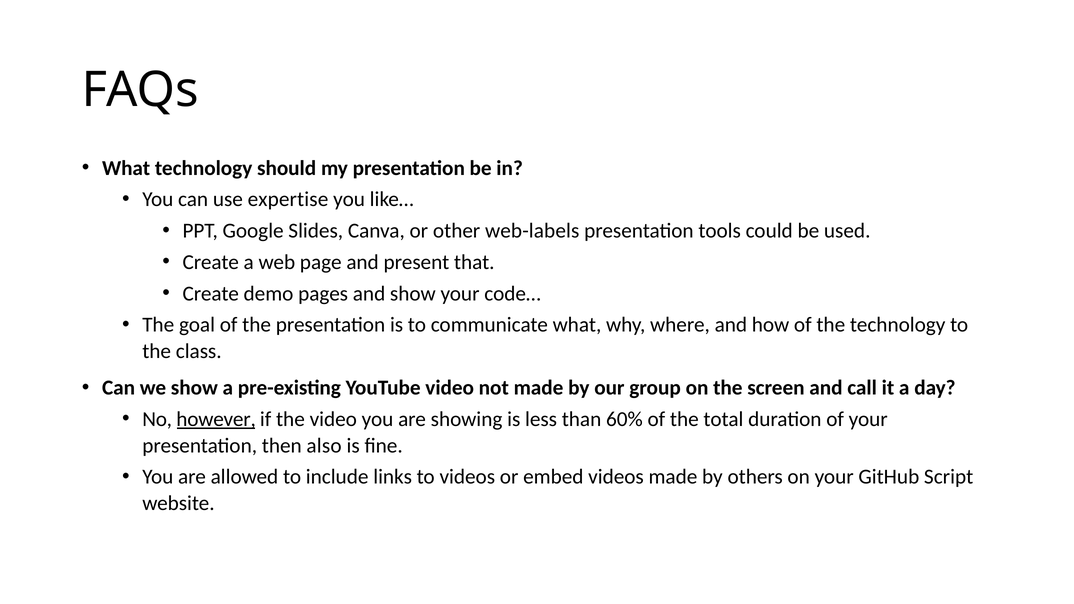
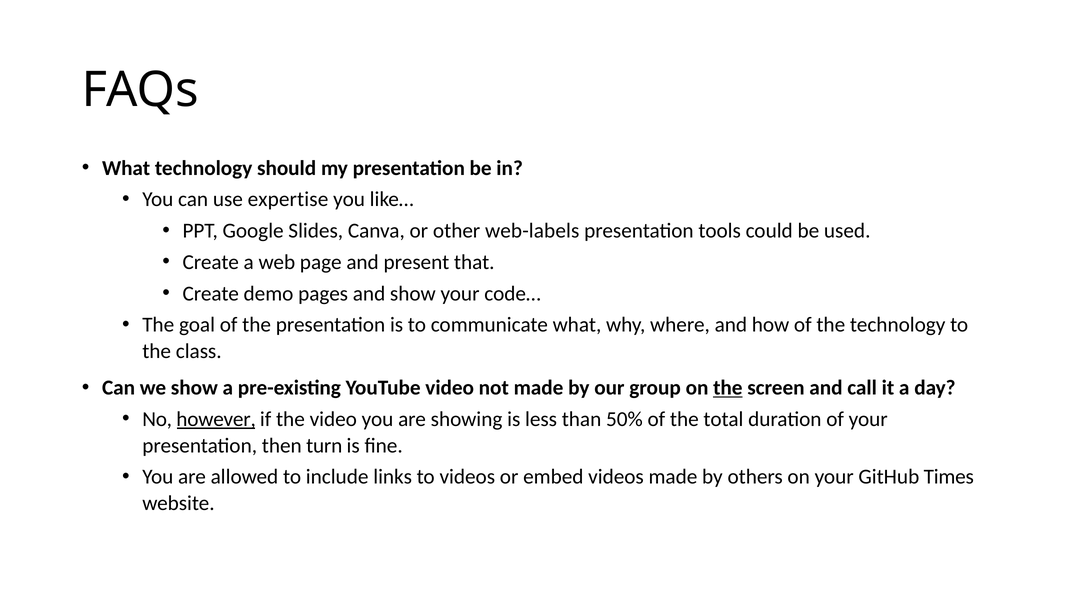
the underline: none -> present (728, 388)
60%: 60% -> 50% (624, 419)
also: also -> turn (324, 446)
Script: Script -> Times (949, 477)
